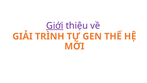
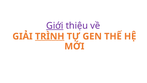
TRÌNH underline: none -> present (50, 36)
